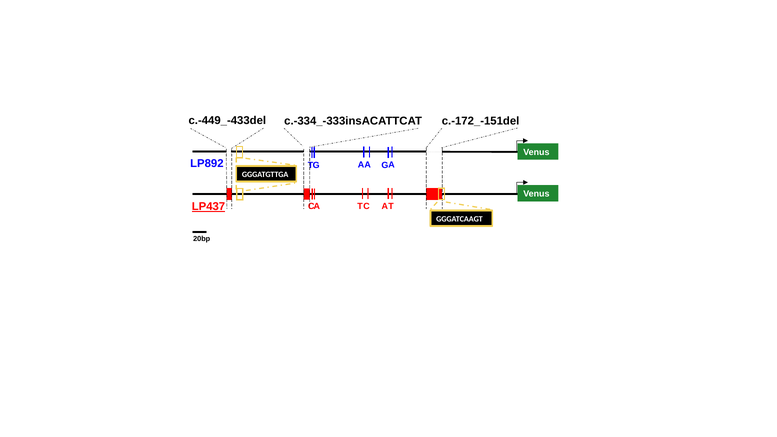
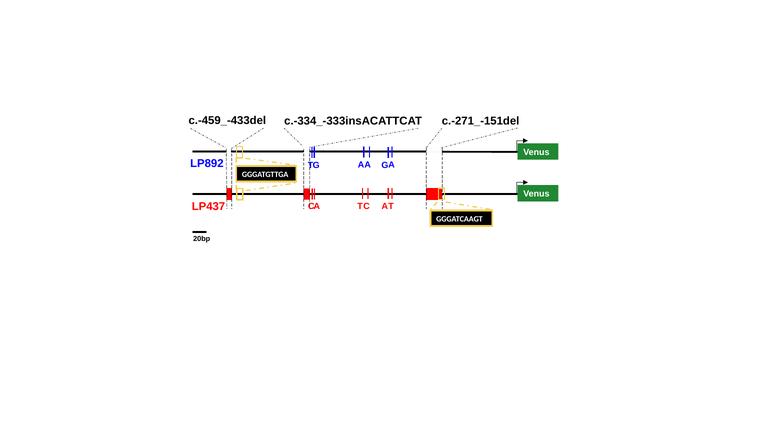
c.-449_-433del: c.-449_-433del -> c.-459_-433del (227, 121)
c.-172_-151del: c.-172_-151del -> c.-271_-151del (481, 121)
LP437 underline: present -> none (208, 207)
